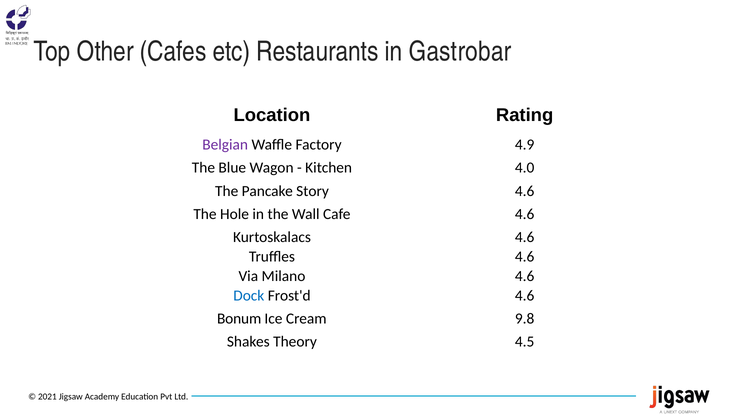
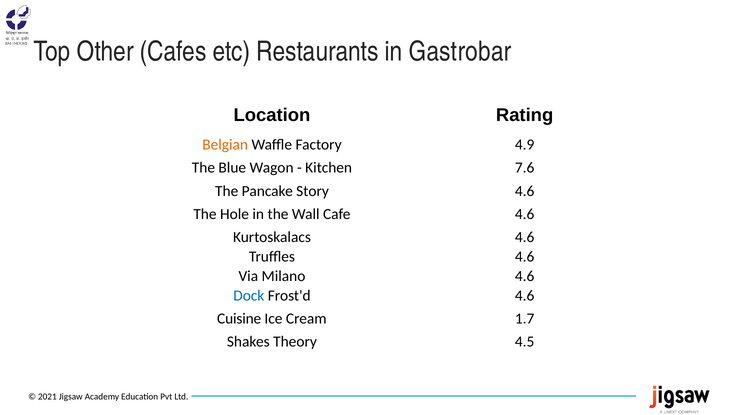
Belgian colour: purple -> orange (225, 145)
4.0: 4.0 -> 7.6 (525, 168)
Bonum: Bonum -> Cuisine (239, 319)
9.8: 9.8 -> 1.7 (525, 319)
